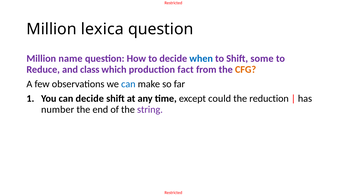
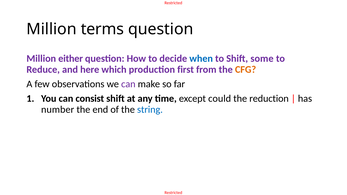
lexica: lexica -> terms (102, 29)
name: name -> either (71, 59)
class: class -> here (90, 70)
fact: fact -> first (186, 70)
can colour: blue -> purple (128, 84)
can decide: decide -> consist (90, 99)
string colour: purple -> blue (150, 110)
